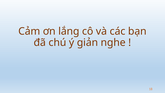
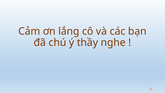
giản: giản -> thầy (87, 42)
